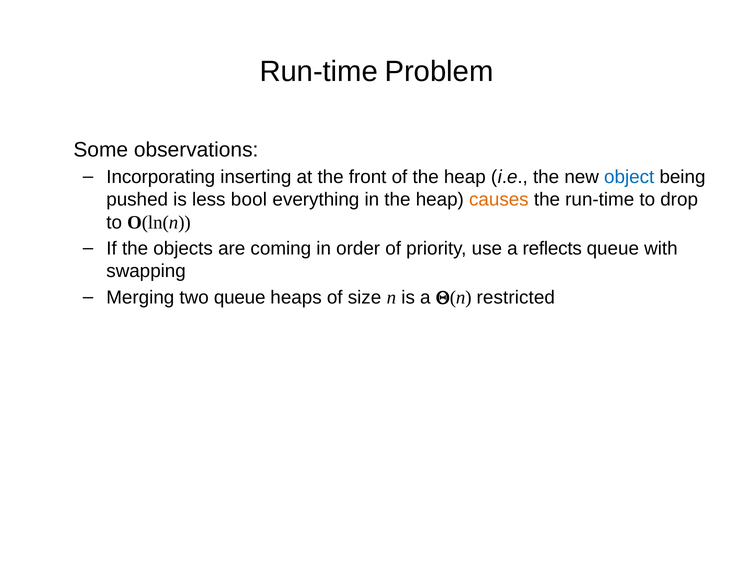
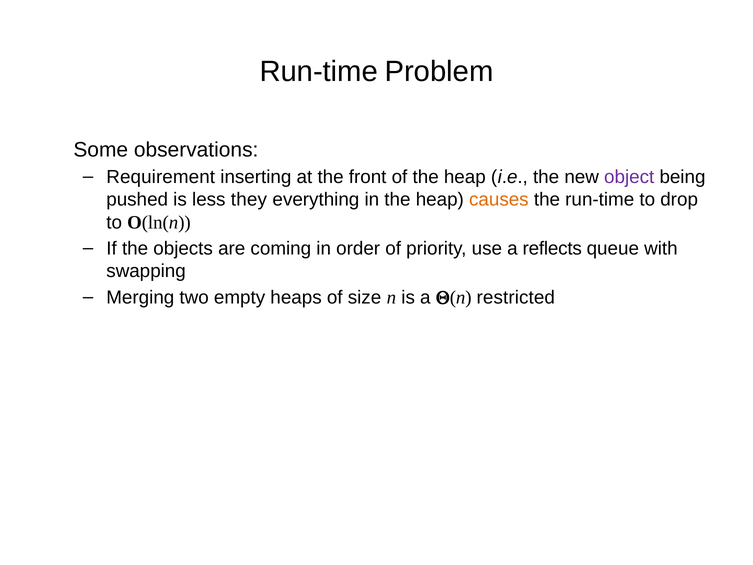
Incorporating: Incorporating -> Requirement (161, 177)
object colour: blue -> purple (629, 177)
bool: bool -> they (249, 200)
two queue: queue -> empty (240, 298)
